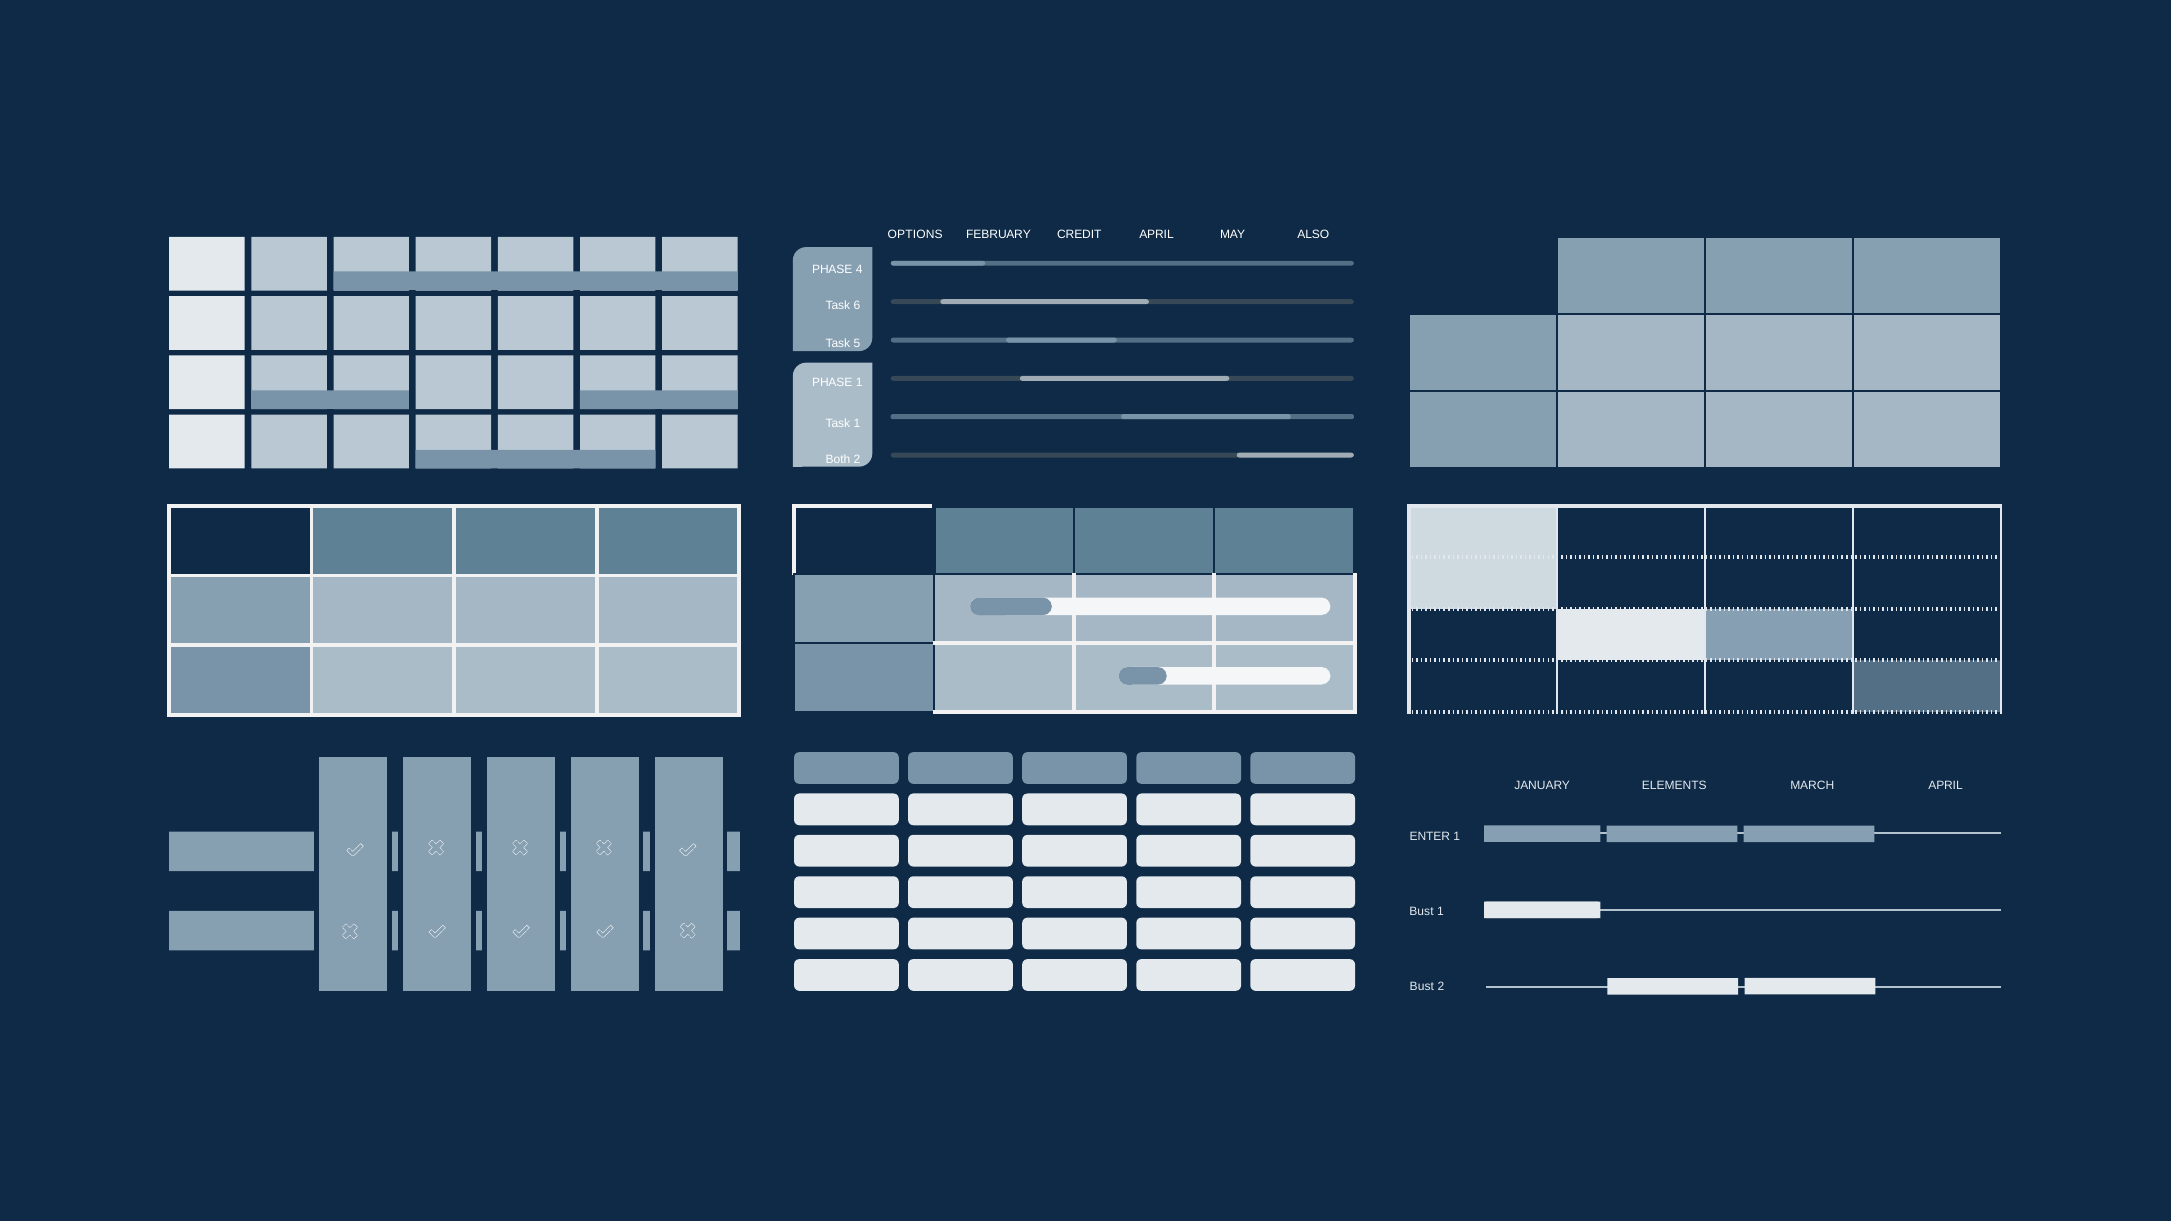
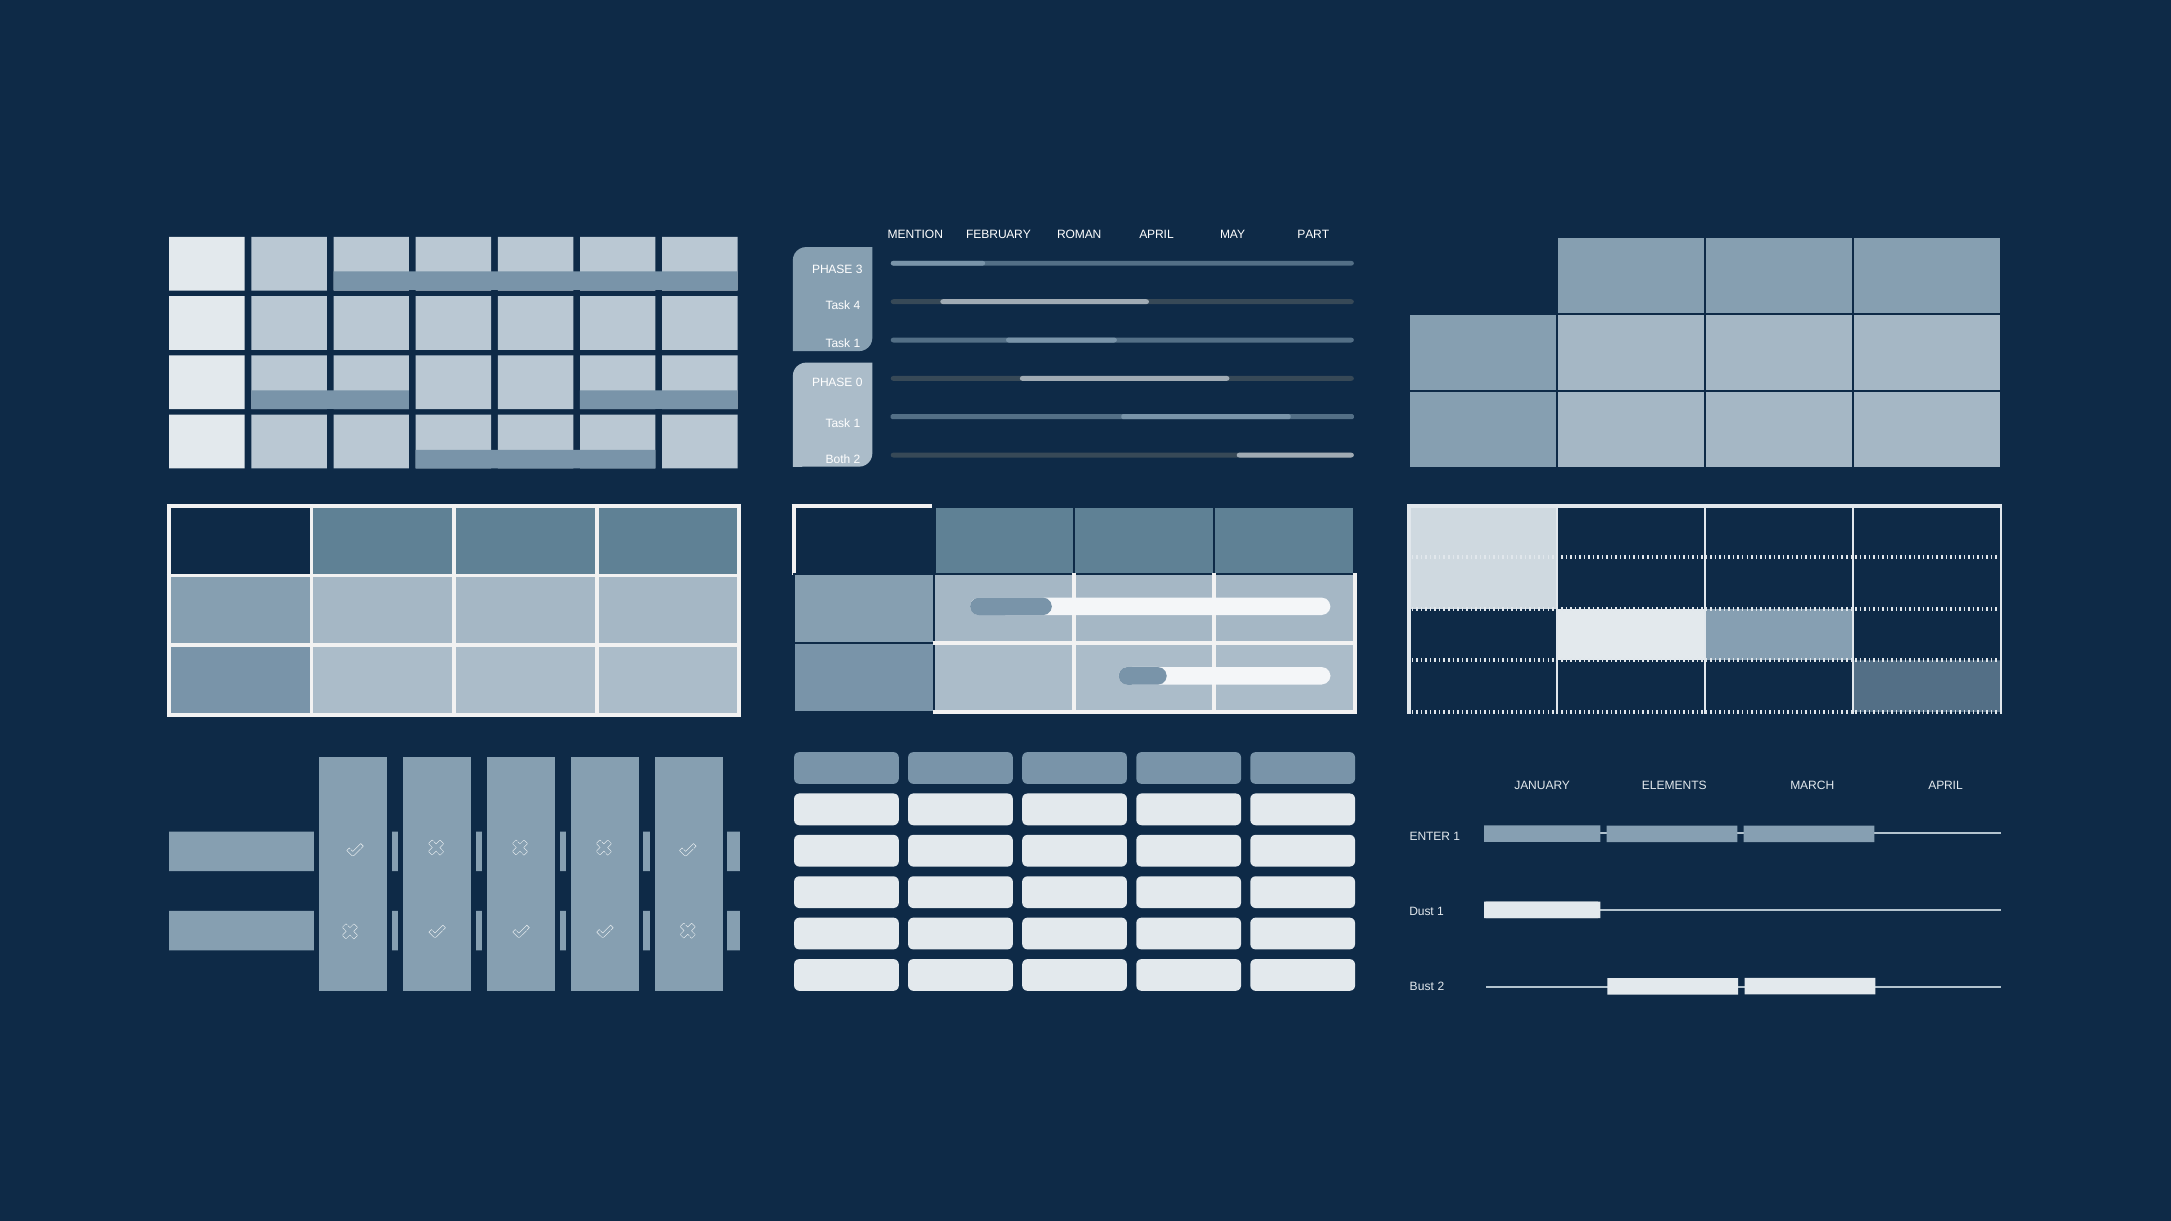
OPTIONS: OPTIONS -> MENTION (915, 234)
CREDIT: CREDIT -> ROMAN (1079, 234)
ALSO: ALSO -> PART (1313, 234)
4: 4 -> 3 (859, 269)
6: 6 -> 4 (857, 306)
5: 5 -> 1 (857, 344)
PHASE 1: 1 -> 0 (859, 383)
Bust: Bust -> Dust (1422, 912)
